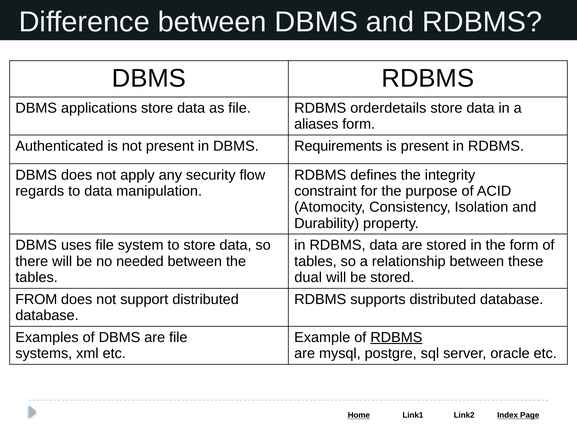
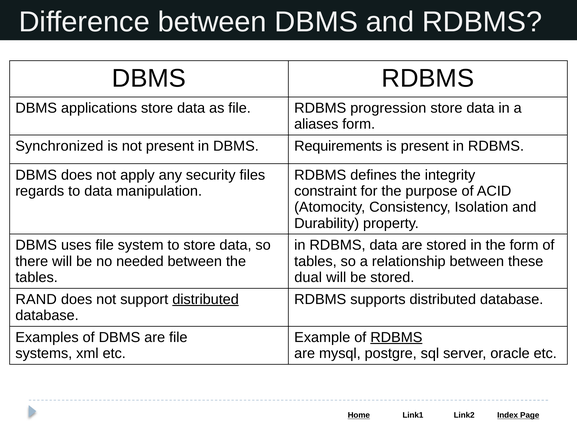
orderdetails: orderdetails -> progression (388, 108)
Authenticated: Authenticated -> Synchronized (59, 146)
flow: flow -> files (252, 175)
FROM: FROM -> RAND (36, 300)
distributed underline: none -> present (206, 300)
